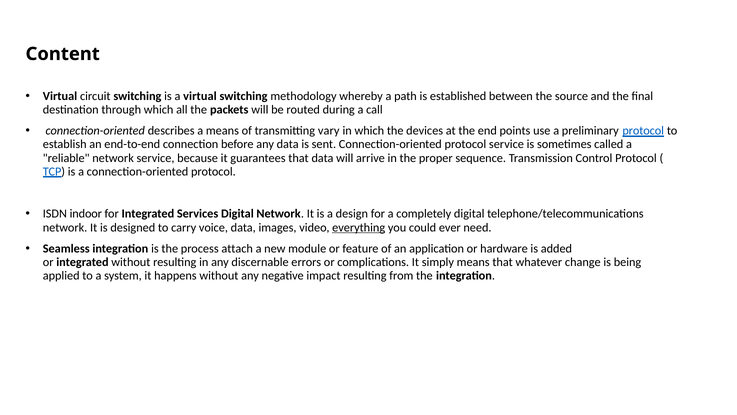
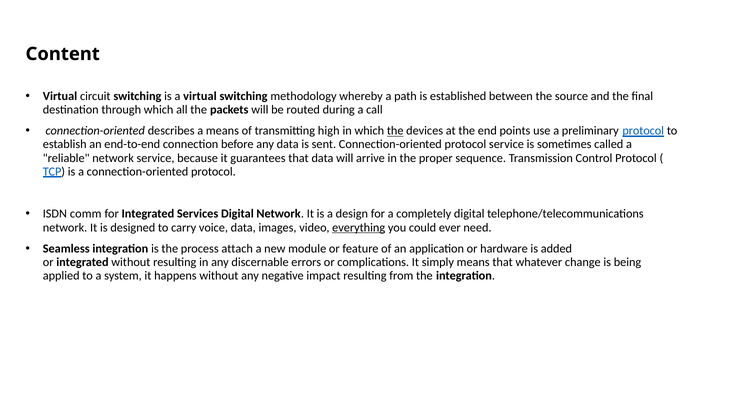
vary: vary -> high (329, 131)
the underline: none -> present (395, 131)
indoor: indoor -> comm (86, 214)
